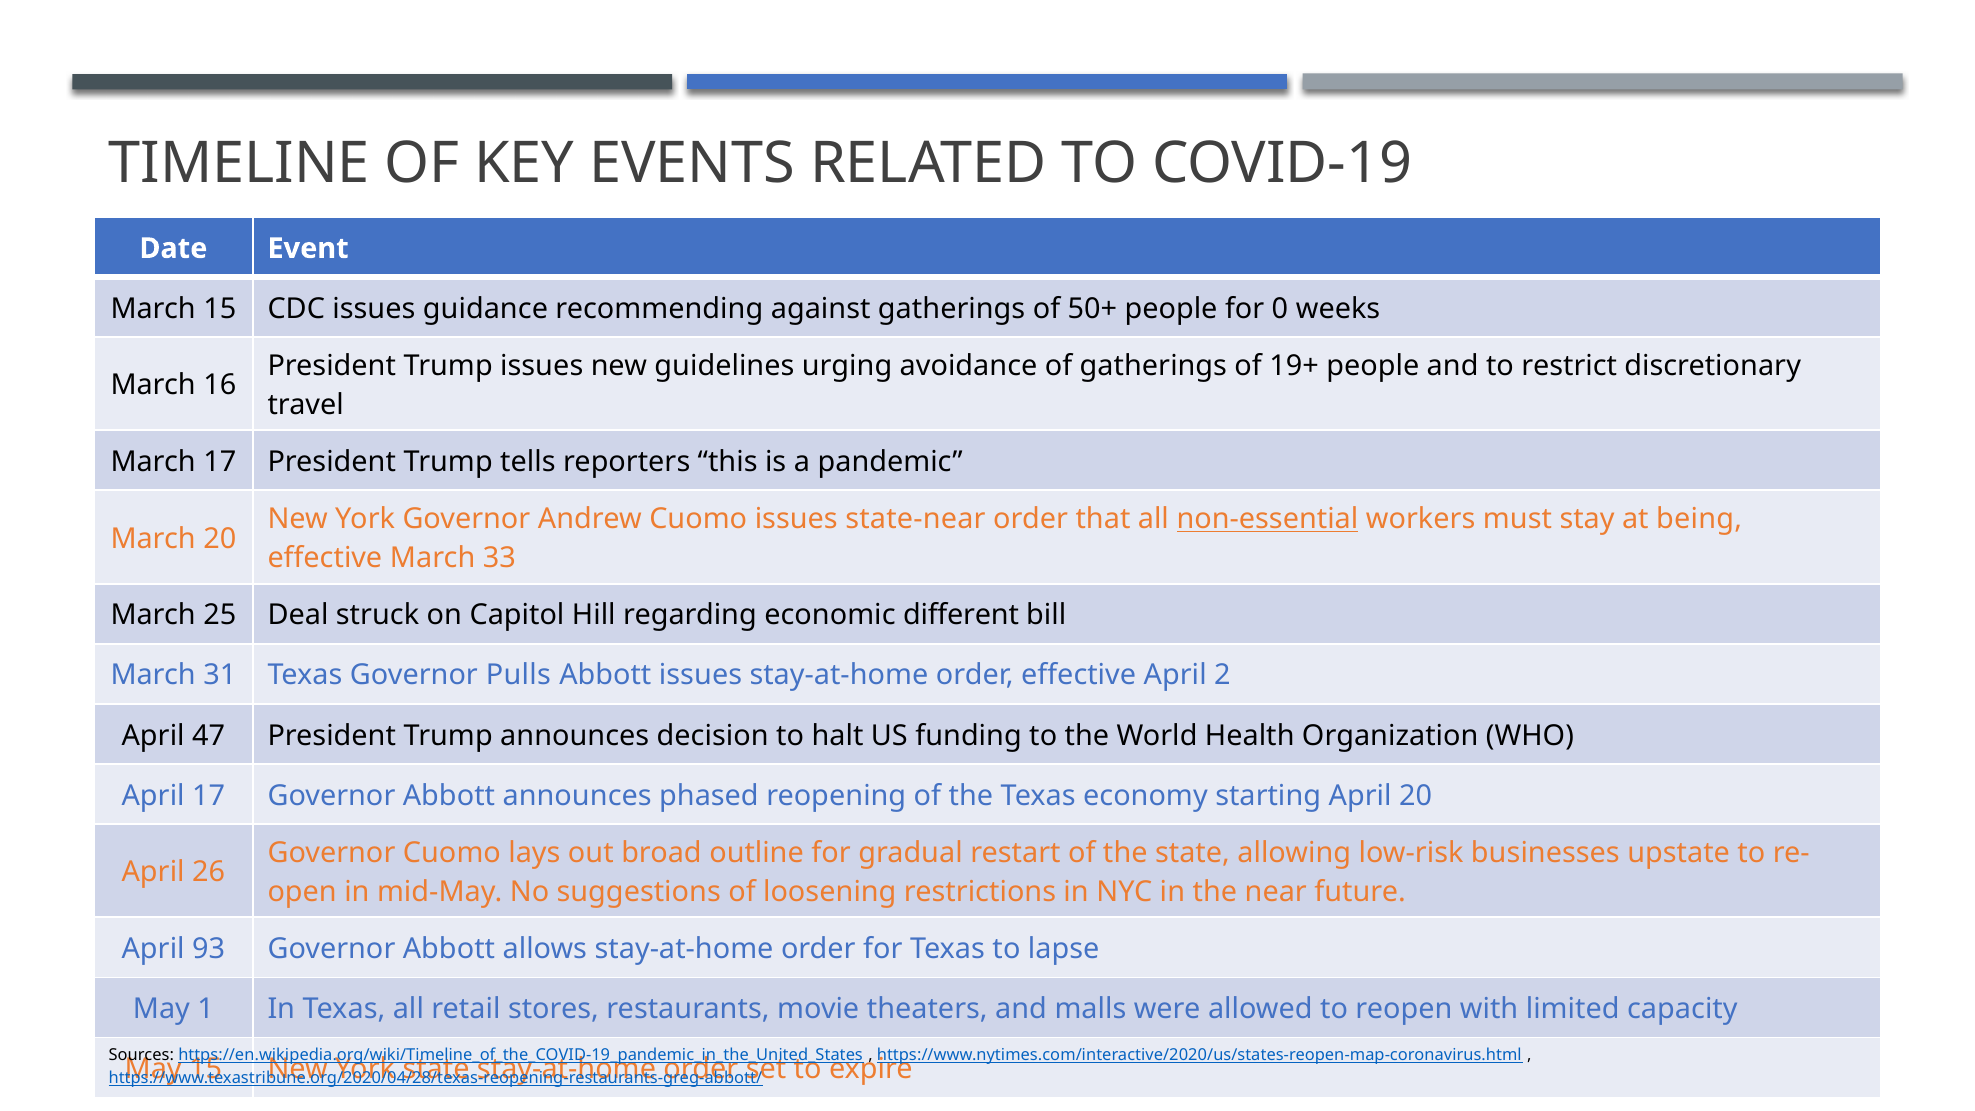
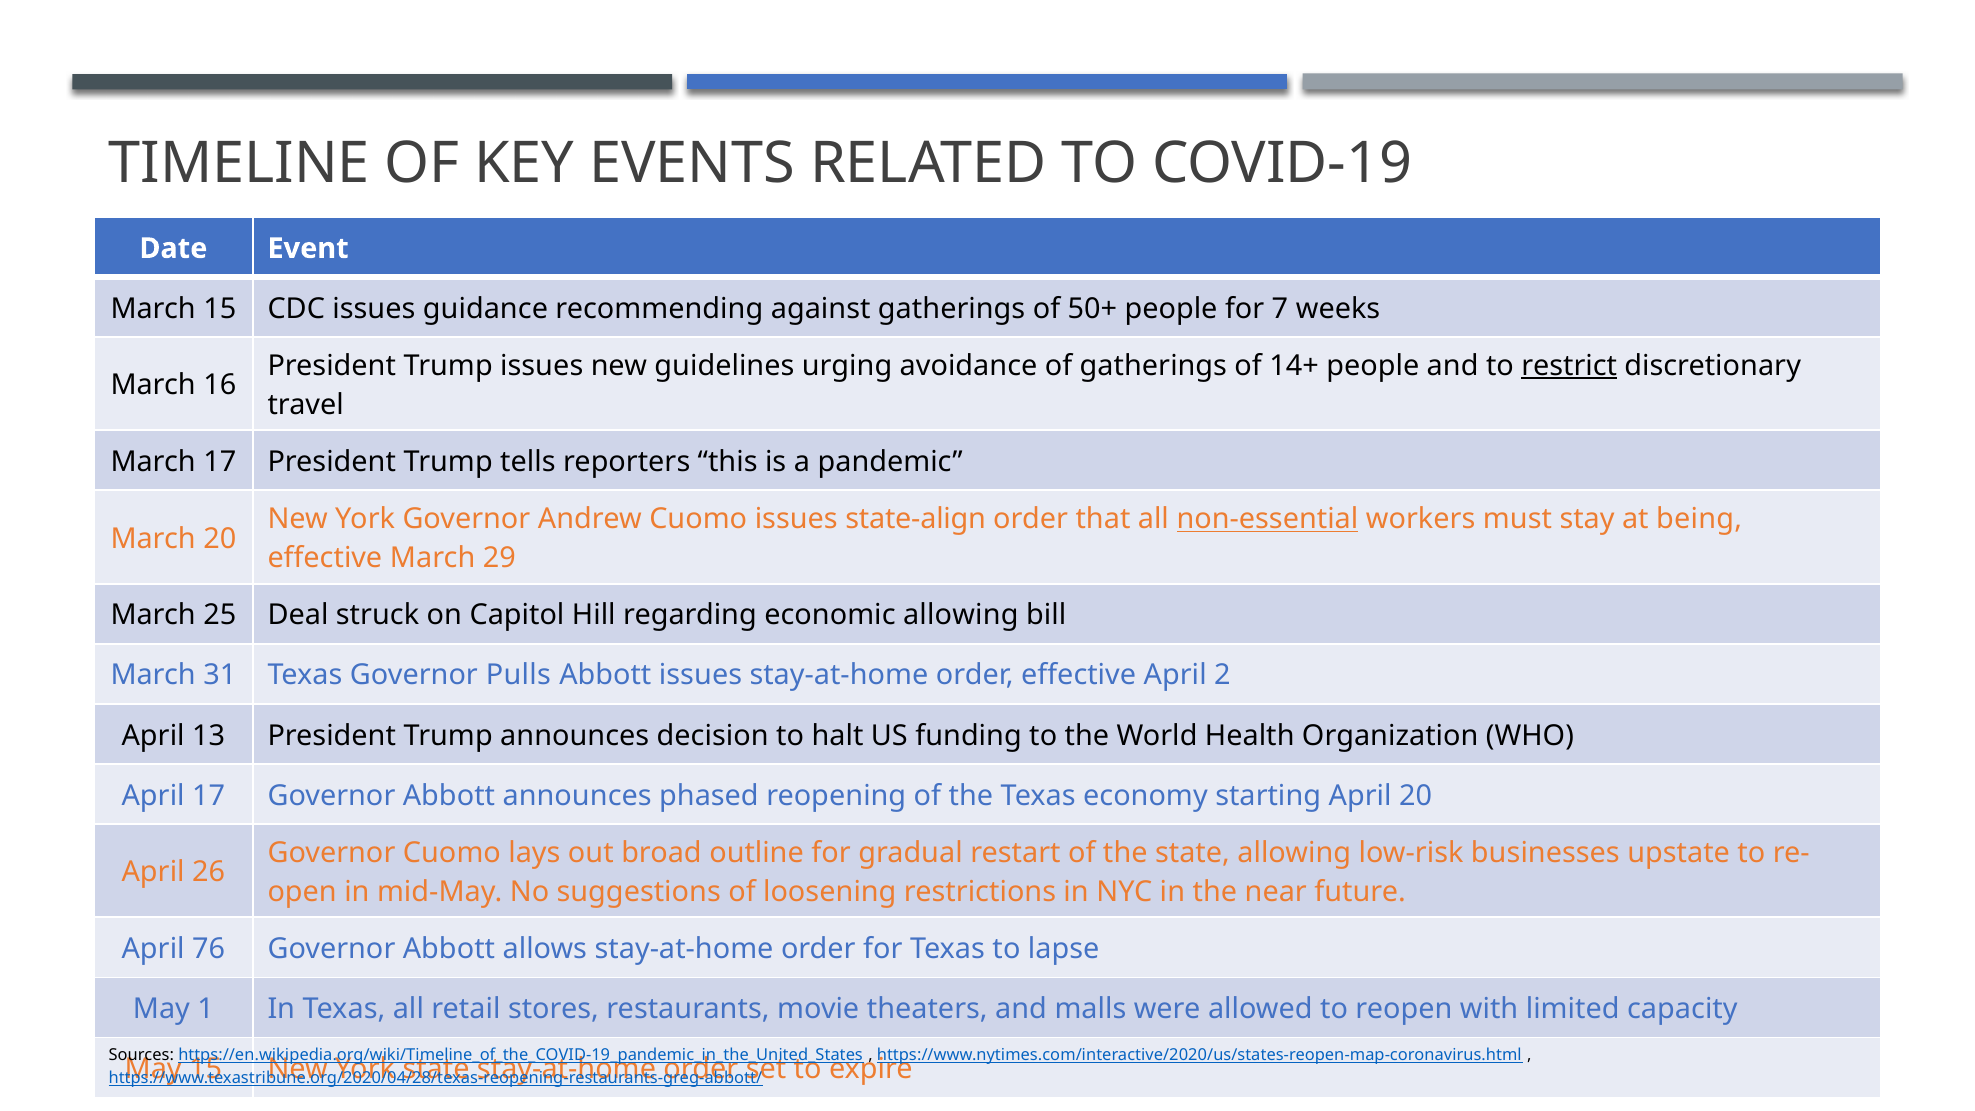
0: 0 -> 7 (1280, 308)
19+: 19+ -> 14+ (1294, 366)
restrict underline: none -> present (1569, 366)
state-near: state-near -> state-align (916, 519)
33: 33 -> 29 (499, 558)
economic different: different -> allowing (961, 615)
47: 47 -> 13 (209, 735)
93: 93 -> 76 (209, 949)
